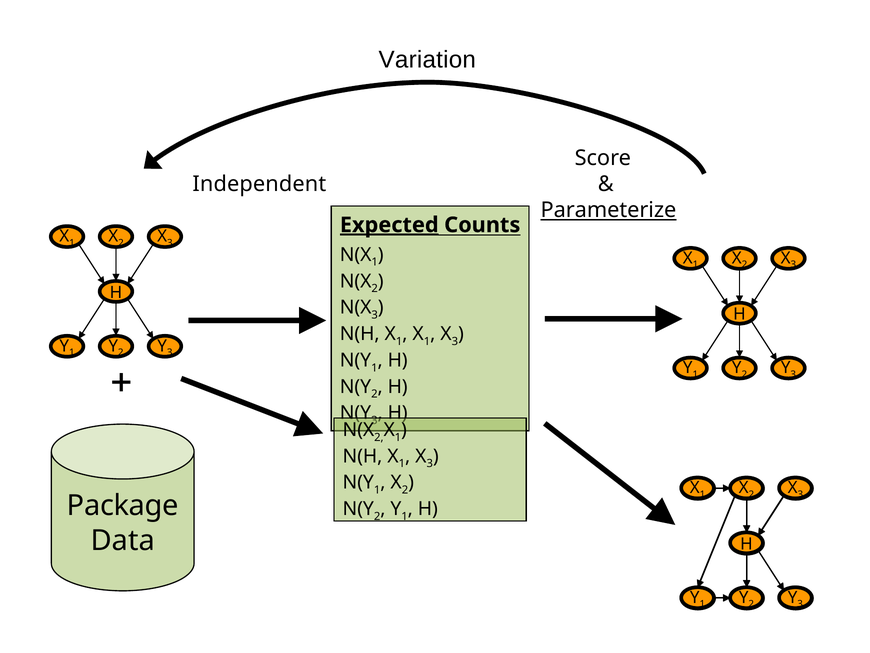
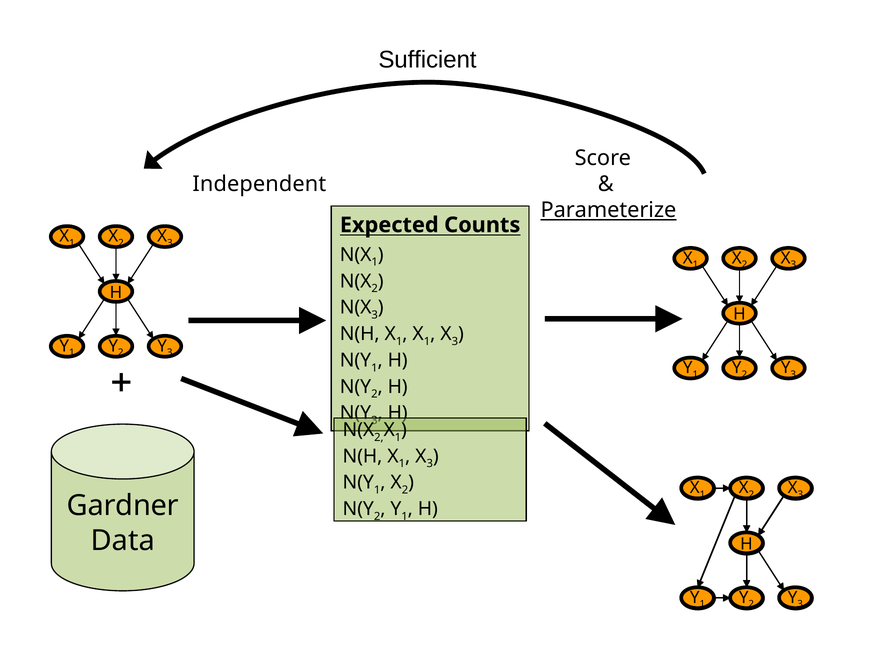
Variation: Variation -> Sufficient (427, 60)
Expected underline: present -> none (389, 225)
Package: Package -> Gardner (123, 505)
